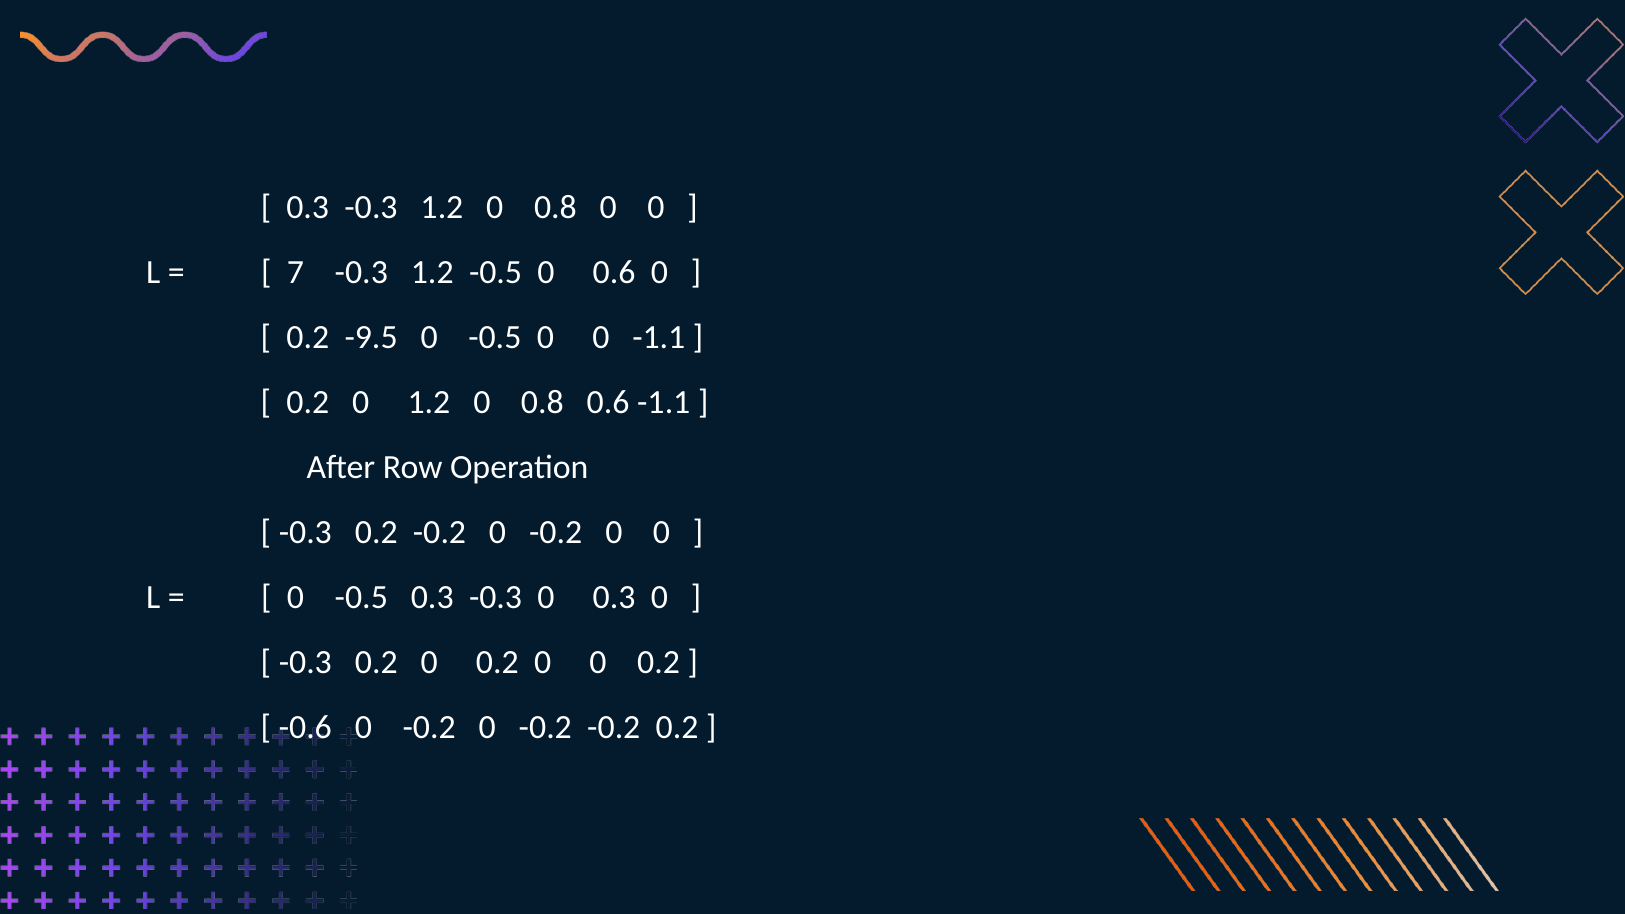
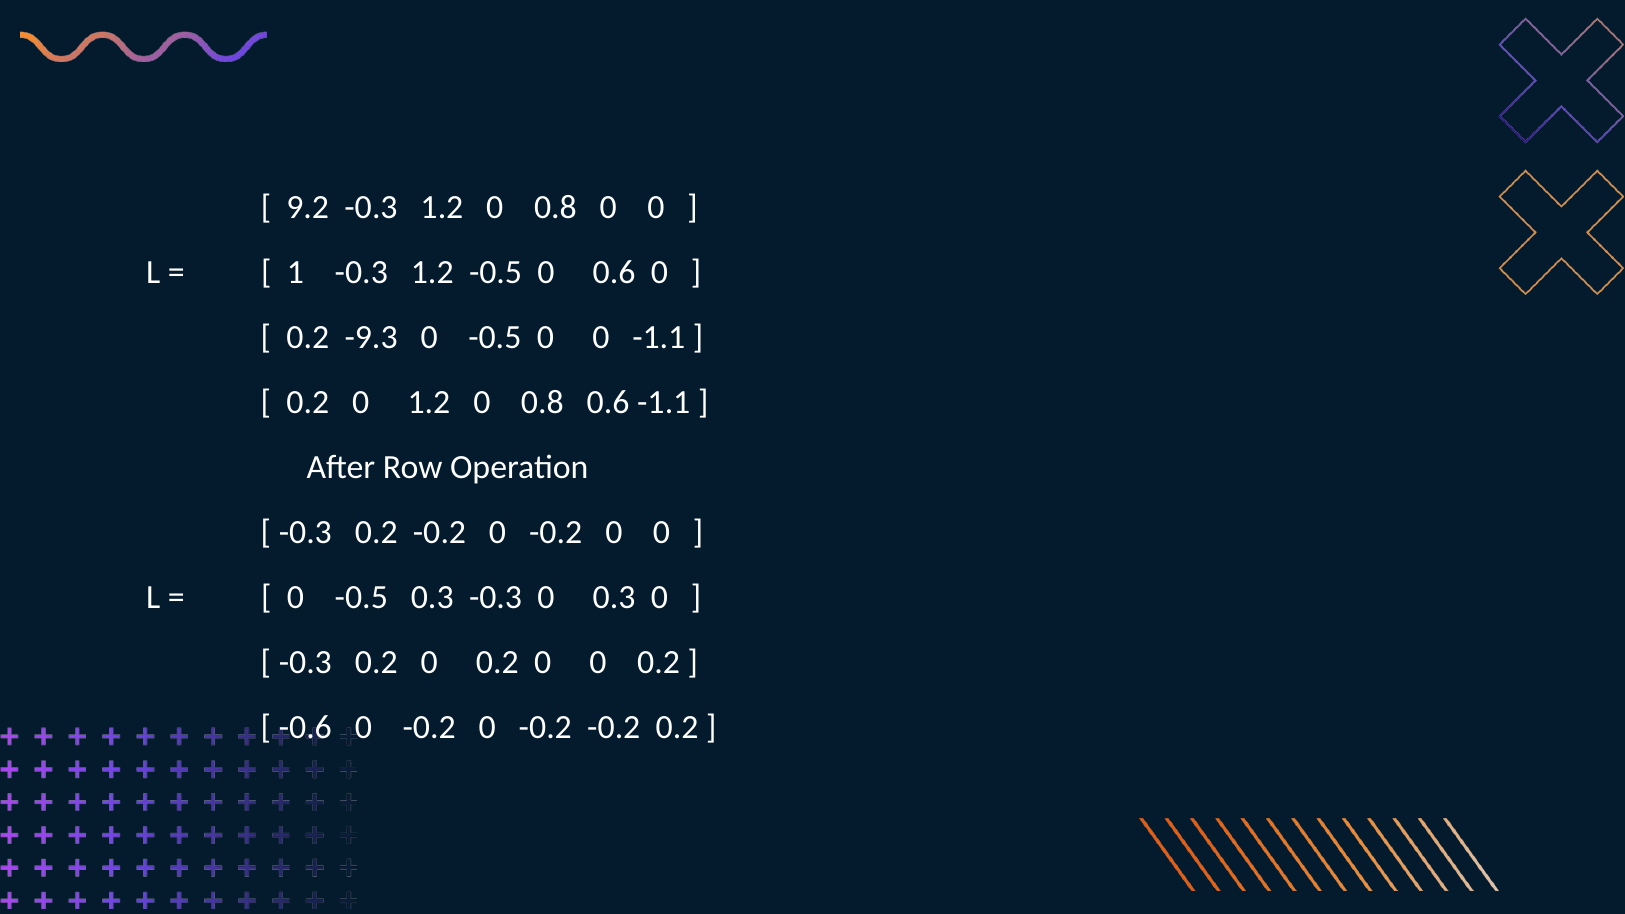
0.3: 0.3 -> 9.2 (308, 207)
7: 7 -> 1 (295, 272)
-9.5: -9.5 -> -9.3 (371, 337)
